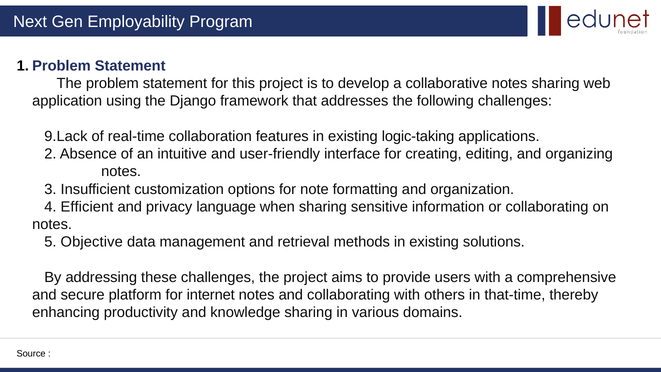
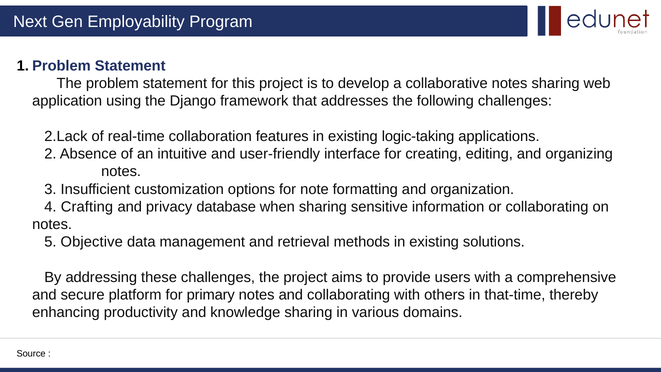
9.Lack: 9.Lack -> 2.Lack (66, 136)
Efficient: Efficient -> Crafting (87, 207)
language: language -> database (226, 207)
internet: internet -> primary (211, 295)
